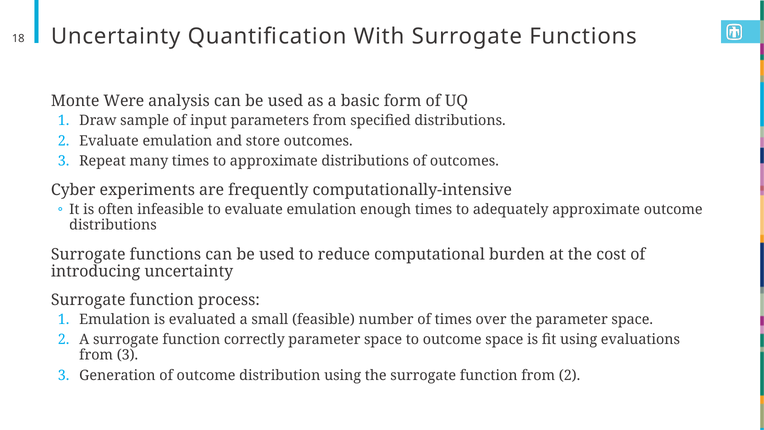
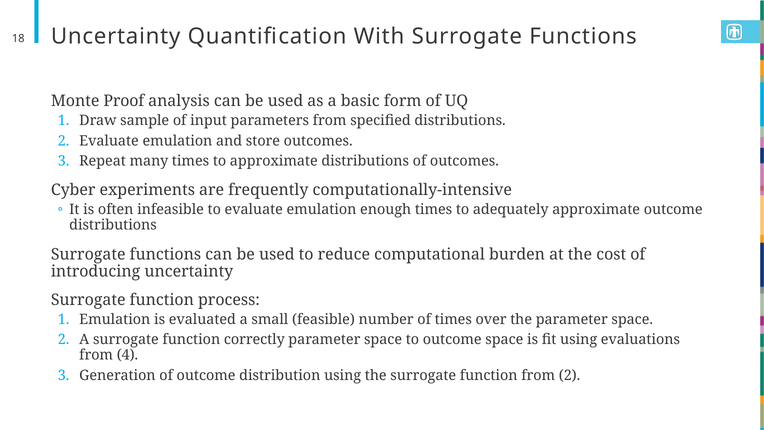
Were: Were -> Proof (124, 101)
from 3: 3 -> 4 (127, 355)
